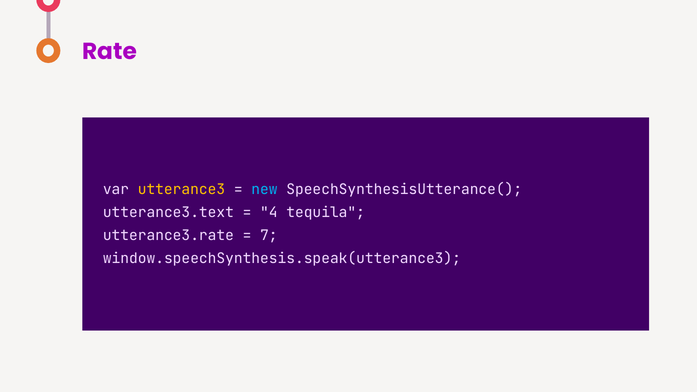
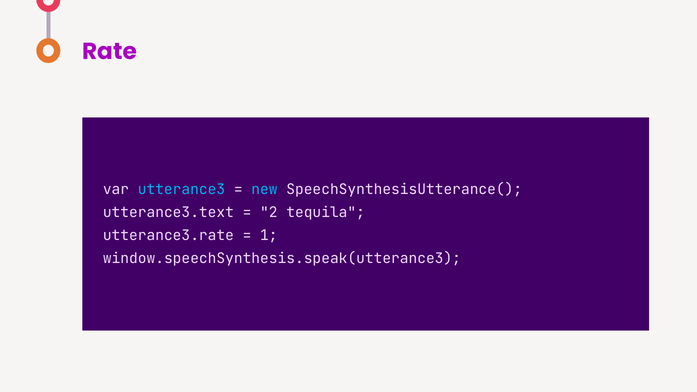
utterance3 colour: yellow -> light blue (181, 190)
4: 4 -> 2 (269, 212)
7: 7 -> 1 (269, 235)
